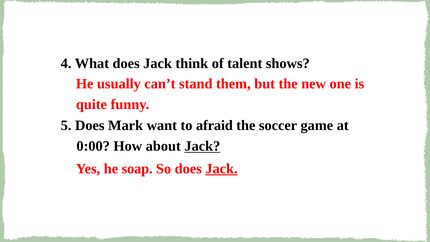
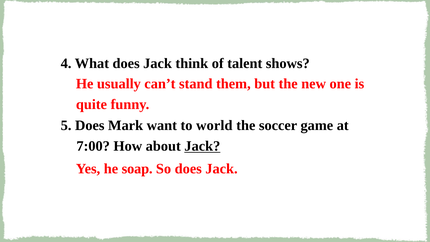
afraid: afraid -> world (214, 125)
0:00: 0:00 -> 7:00 (93, 146)
Jack underline: present -> none (221, 169)
